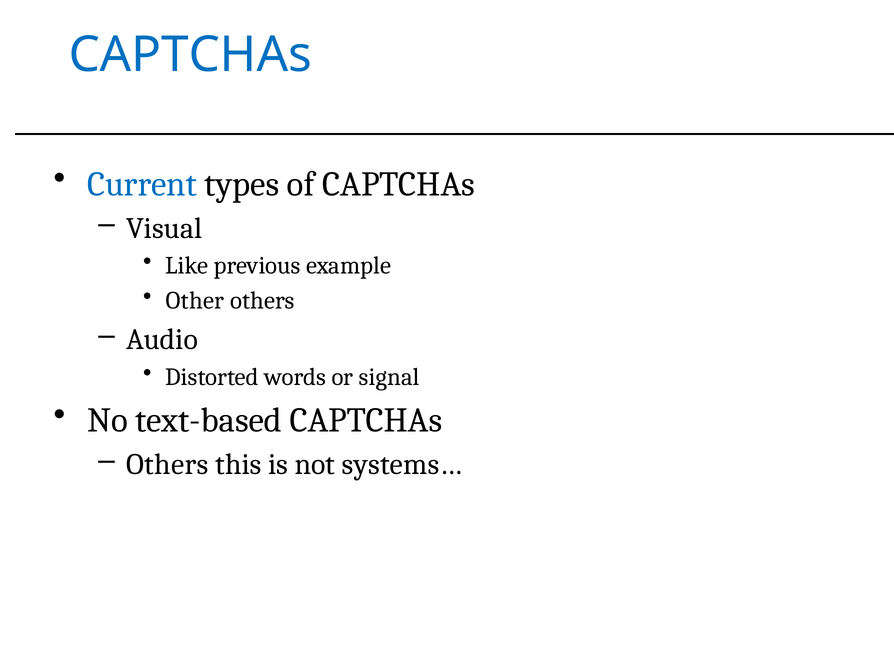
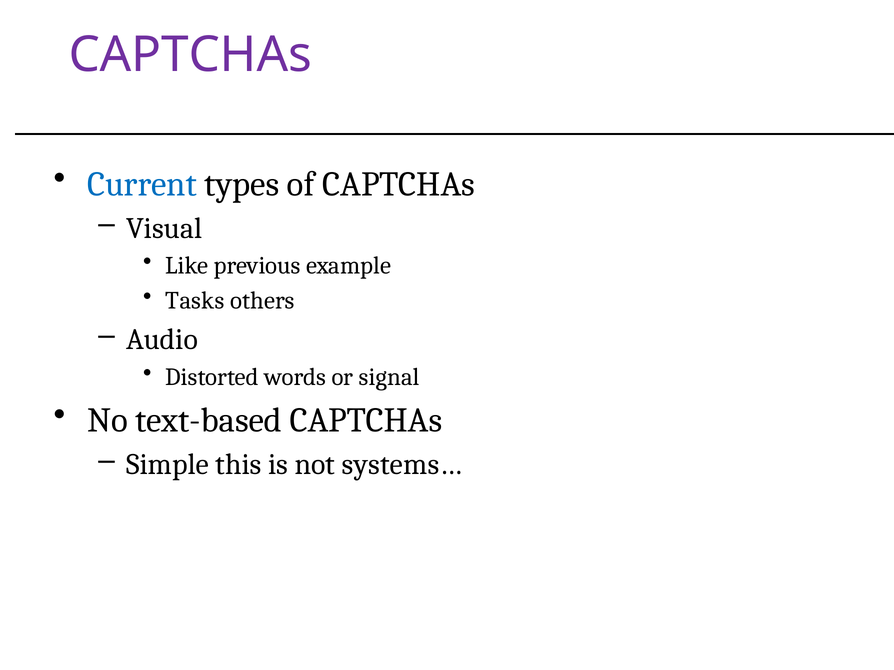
CAPTCHAs colour: blue -> purple (190, 55)
Other: Other -> Tasks (195, 301)
Others: Others -> Simple (168, 465)
